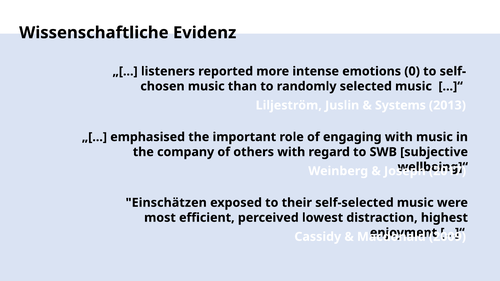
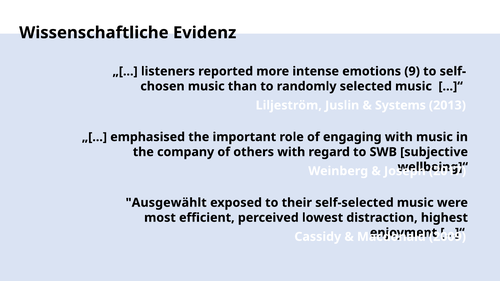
0: 0 -> 9 (412, 71)
Einschätzen: Einschätzen -> Ausgewählt (166, 203)
